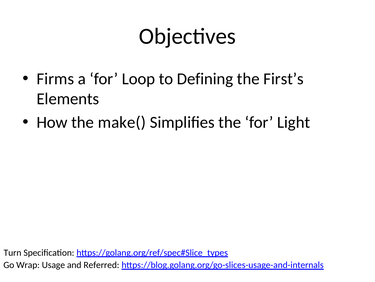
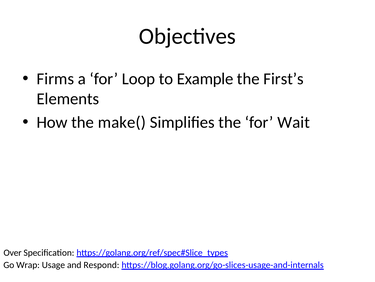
Defining: Defining -> Example (205, 79)
Light: Light -> Wait (294, 122)
Turn: Turn -> Over (13, 252)
Referred: Referred -> Respond (101, 264)
